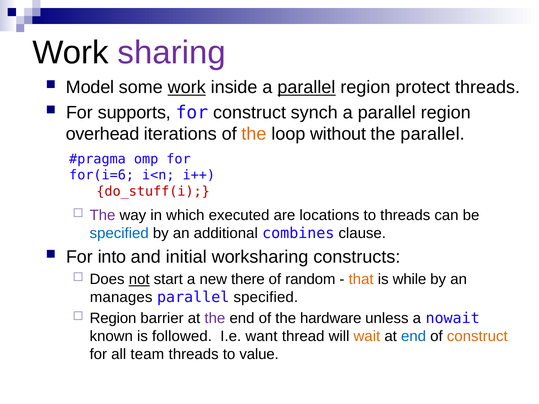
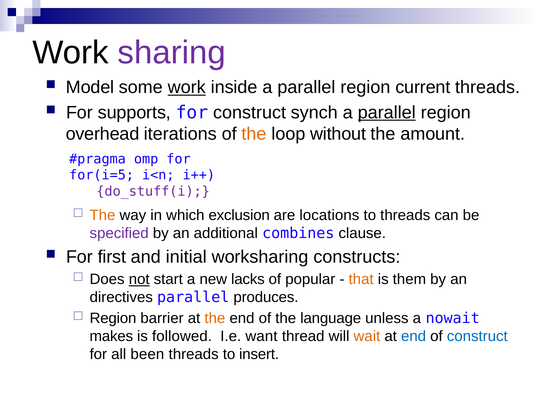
parallel underline: present -> none (307, 87)
protect: protect -> current (423, 87)
parallel underline: none -> present (387, 113)
the parallel: parallel -> amount (433, 134)
for(i=6: for(i=6 -> for(i=5 (102, 175)
do_stuff(i colour: red -> purple (153, 191)
The colour: purple -> orange (102, 215)
executed: executed -> exclusion (239, 215)
specified colour: blue -> purple (119, 233)
into: into -> first (112, 257)
there: there -> lacks (248, 280)
random: random -> popular (310, 280)
while: while -> them (409, 280)
manages: manages -> directives (121, 298)
parallel specified: specified -> produces (266, 298)
the colour: purple -> orange (215, 319)
hardware: hardware -> language (331, 319)
known: known -> makes (111, 337)
construct colour: orange -> blue (477, 337)
team: team -> been (147, 355)
value: value -> insert (259, 355)
